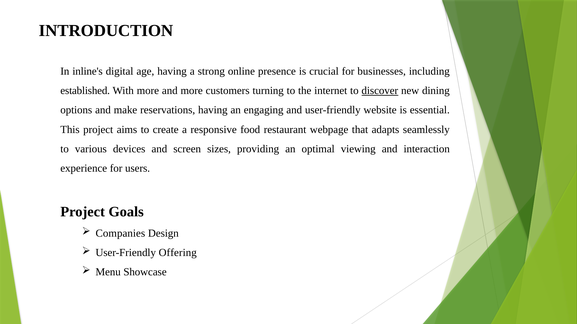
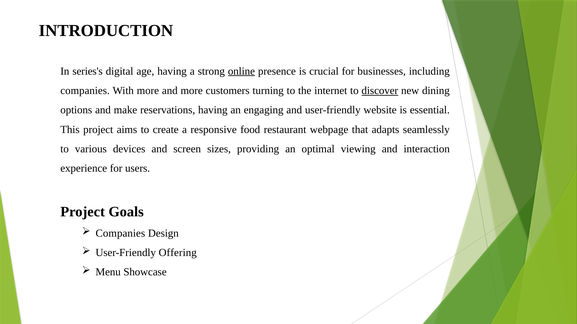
inline's: inline's -> series's (88, 71)
online underline: none -> present (241, 71)
established: established -> companies (85, 91)
